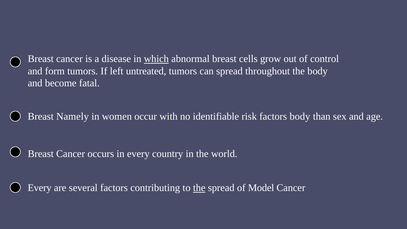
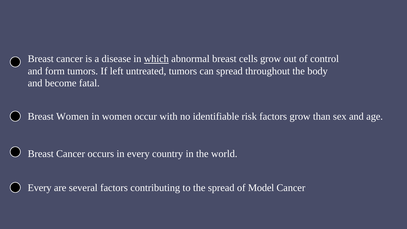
Breast Namely: Namely -> Women (73, 116)
factors body: body -> grow (300, 116)
the underline: present -> none (199, 188)
